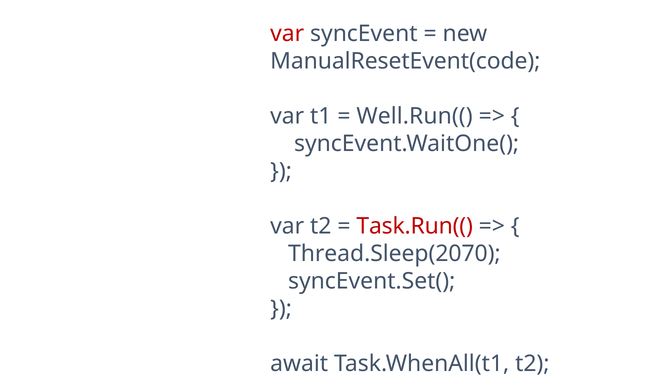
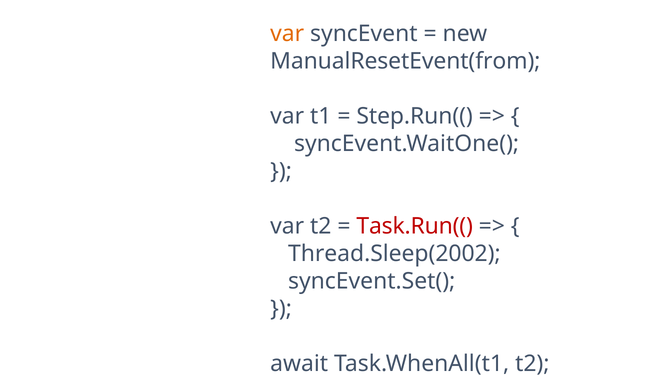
var colour: red -> orange (287, 34)
ManualResetEvent(code: ManualResetEvent(code -> ManualResetEvent(from (405, 61)
Well.Run((: Well.Run(( -> Step.Run(( (415, 116)
Thread.Sleep(2070: Thread.Sleep(2070 -> Thread.Sleep(2002 (394, 254)
